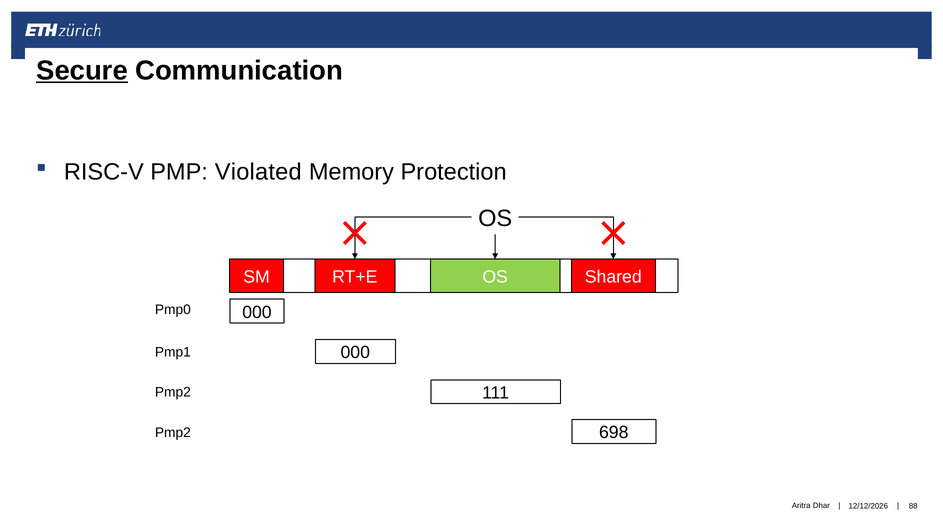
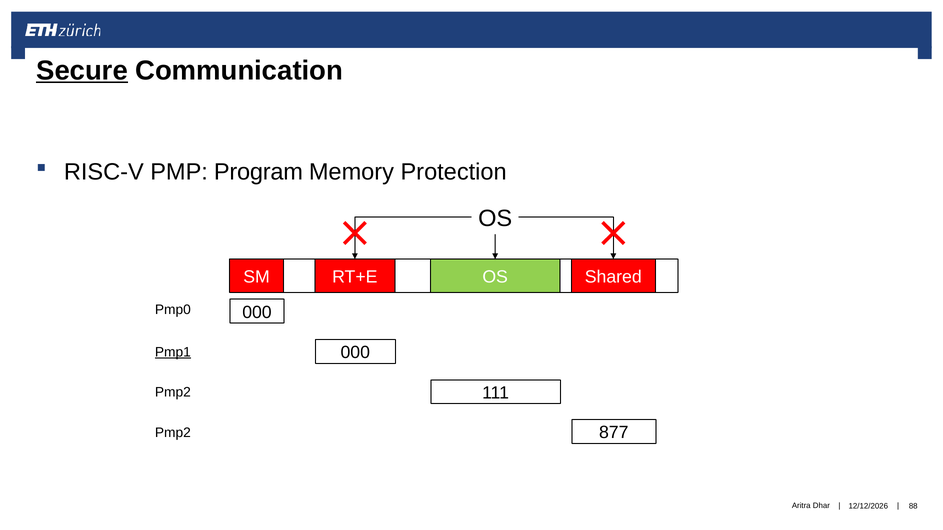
Violated: Violated -> Program (259, 172)
Pmp1 underline: none -> present (173, 353)
698: 698 -> 877 (614, 433)
